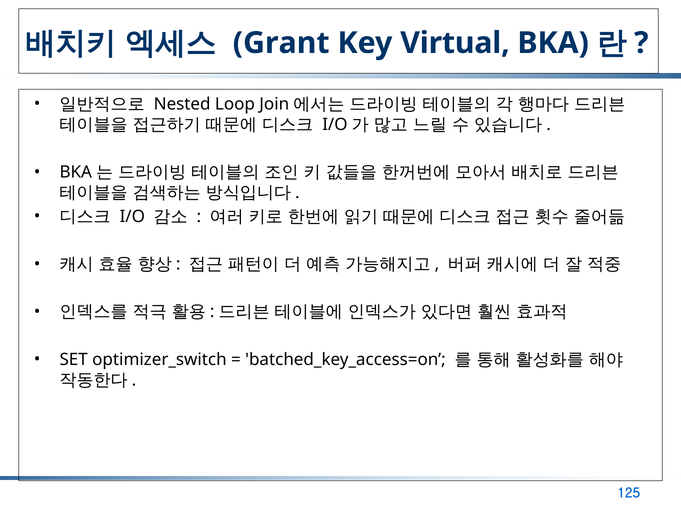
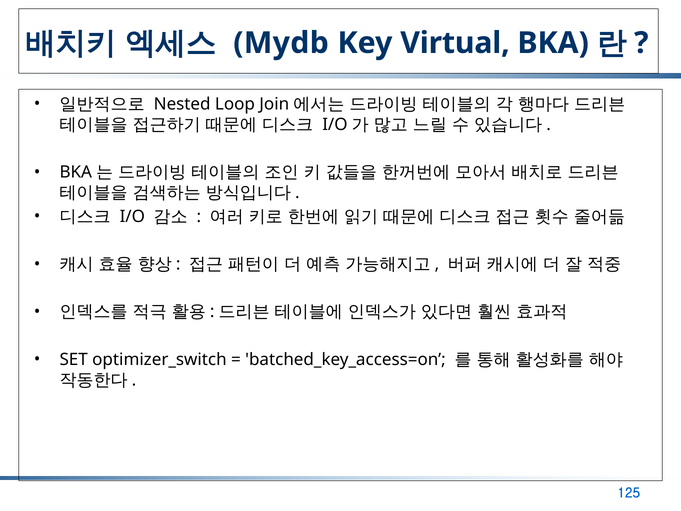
Grant: Grant -> Mydb (281, 43)
